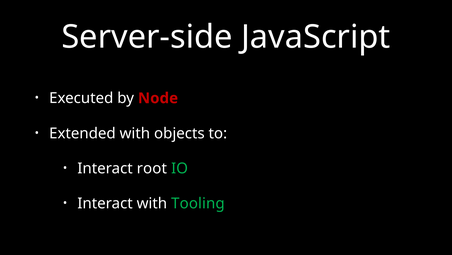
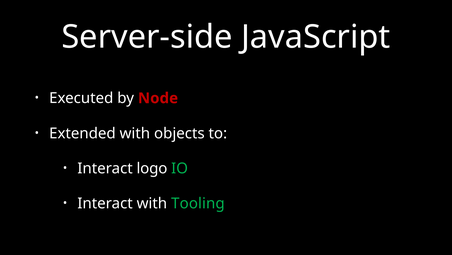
root: root -> logo (152, 168)
